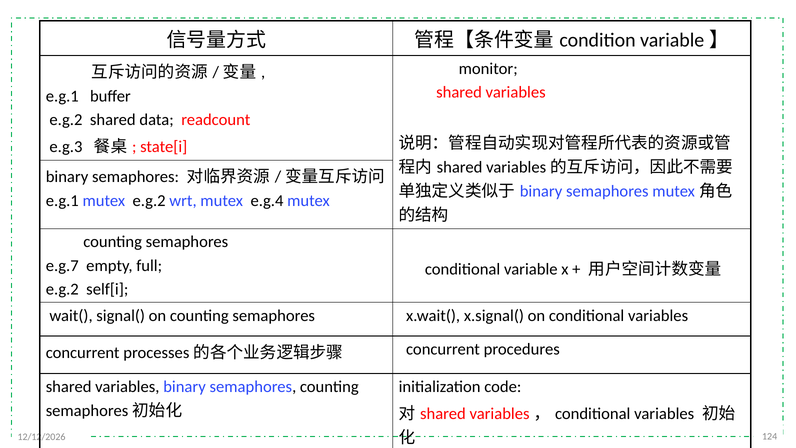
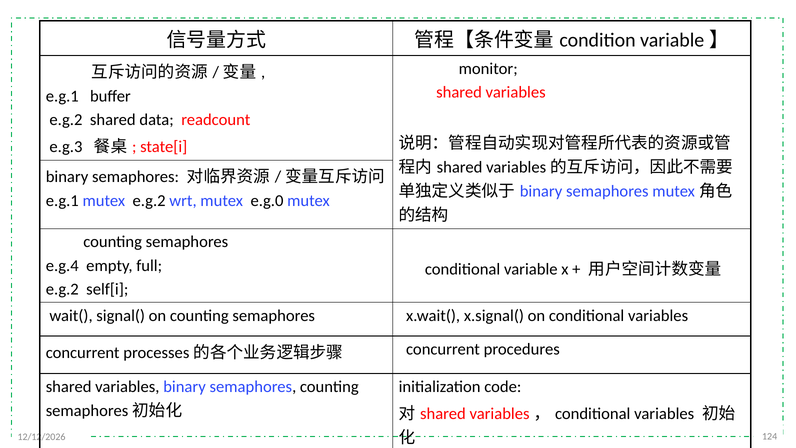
e.g.4: e.g.4 -> e.g.0 (267, 201)
e.g.7: e.g.7 -> e.g.4 (62, 265)
